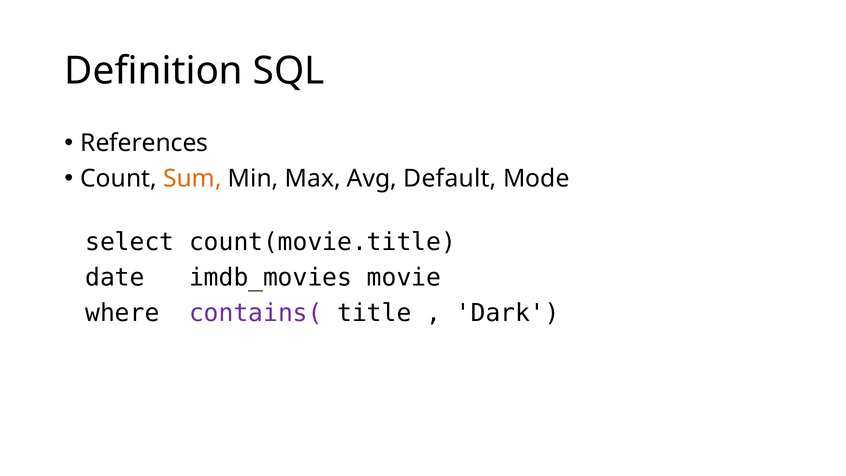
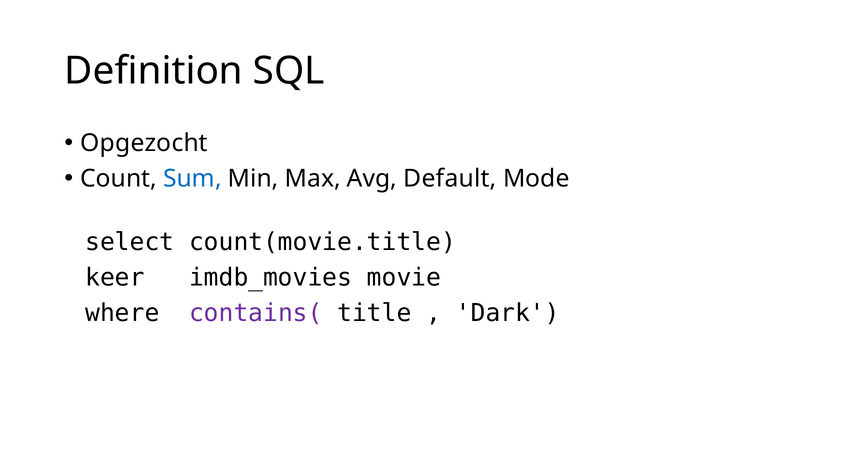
References: References -> Opgezocht (144, 143)
Sum colour: orange -> blue (192, 179)
date: date -> keer (115, 278)
